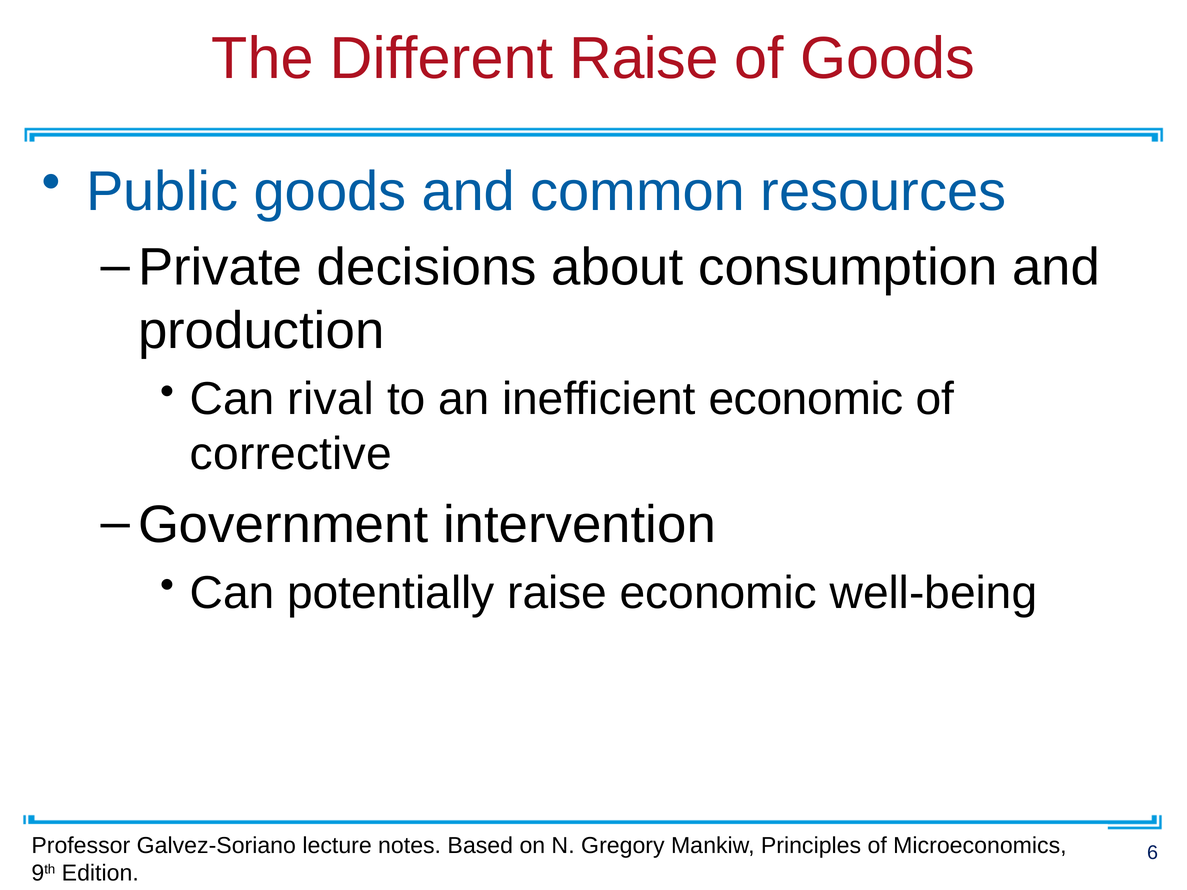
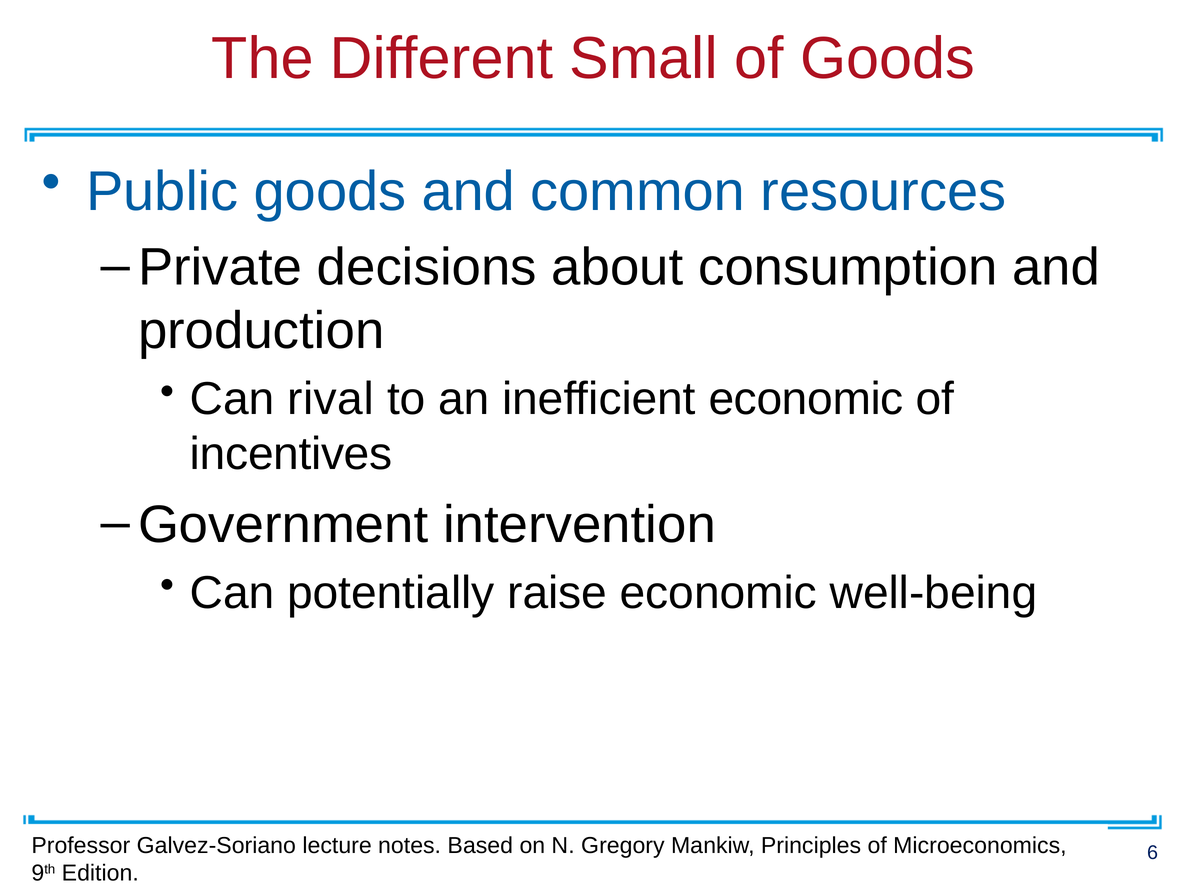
Different Raise: Raise -> Small (644, 59)
corrective: corrective -> incentives (291, 454)
